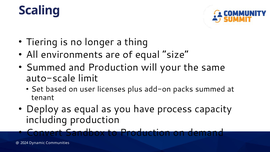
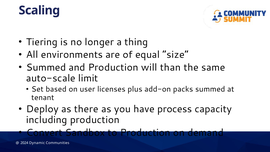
your: your -> than (170, 67)
as equal: equal -> there (86, 109)
